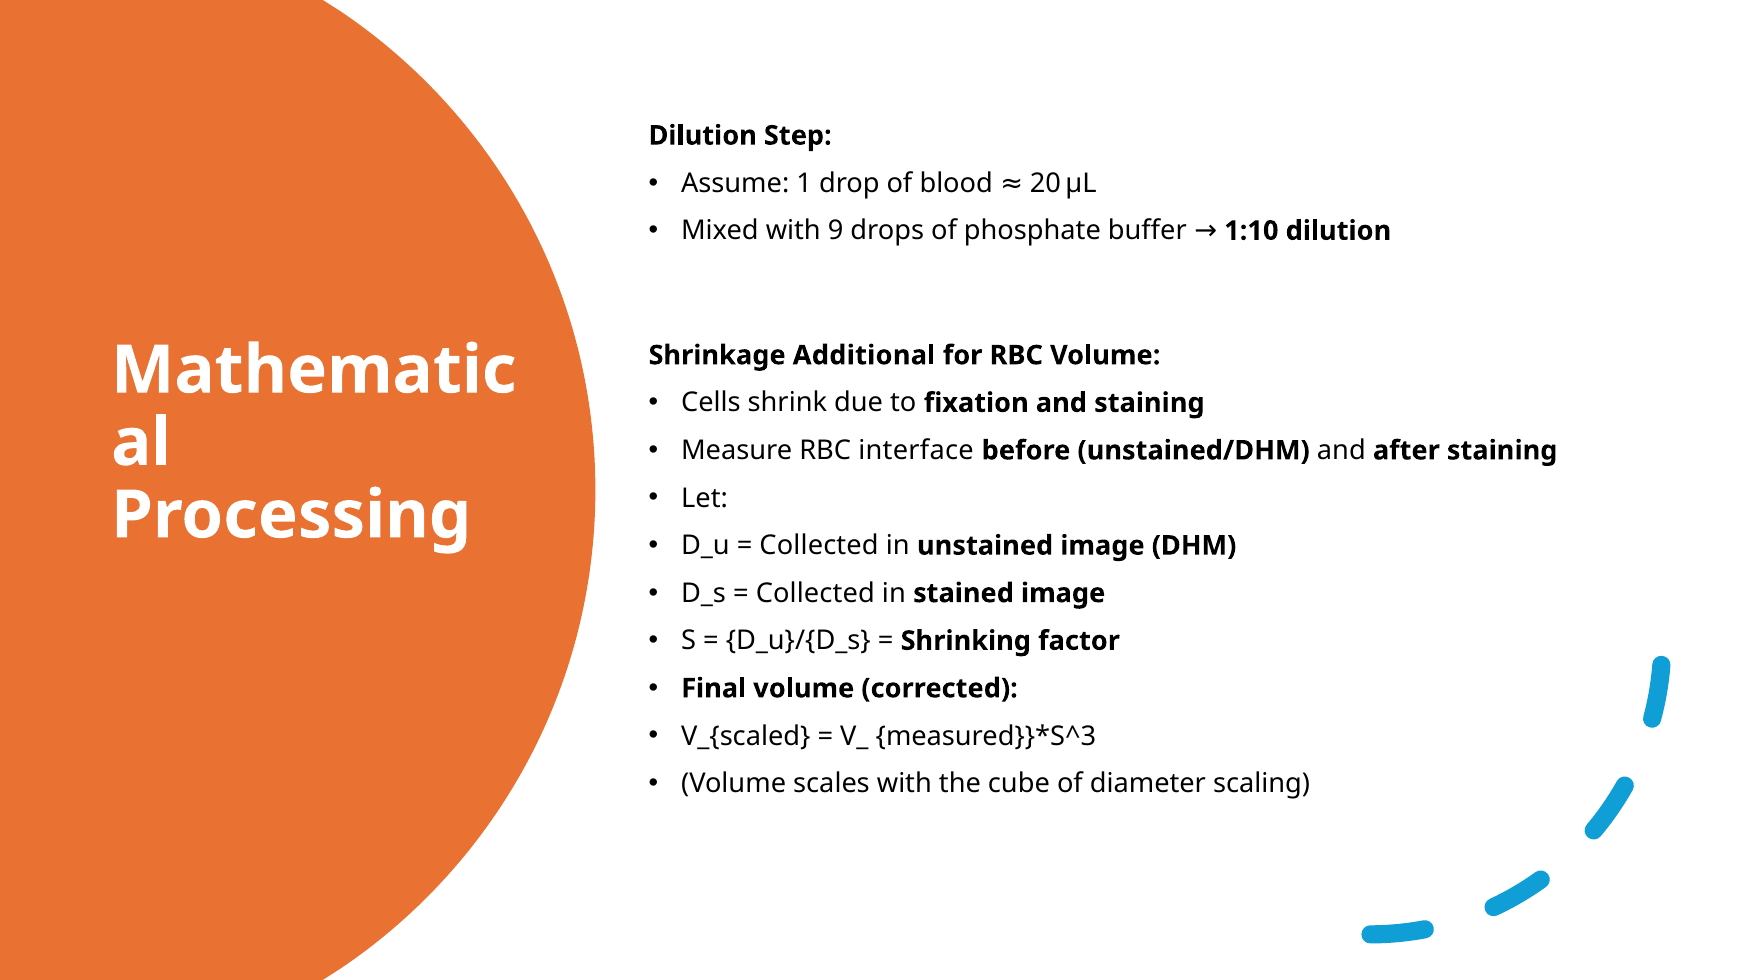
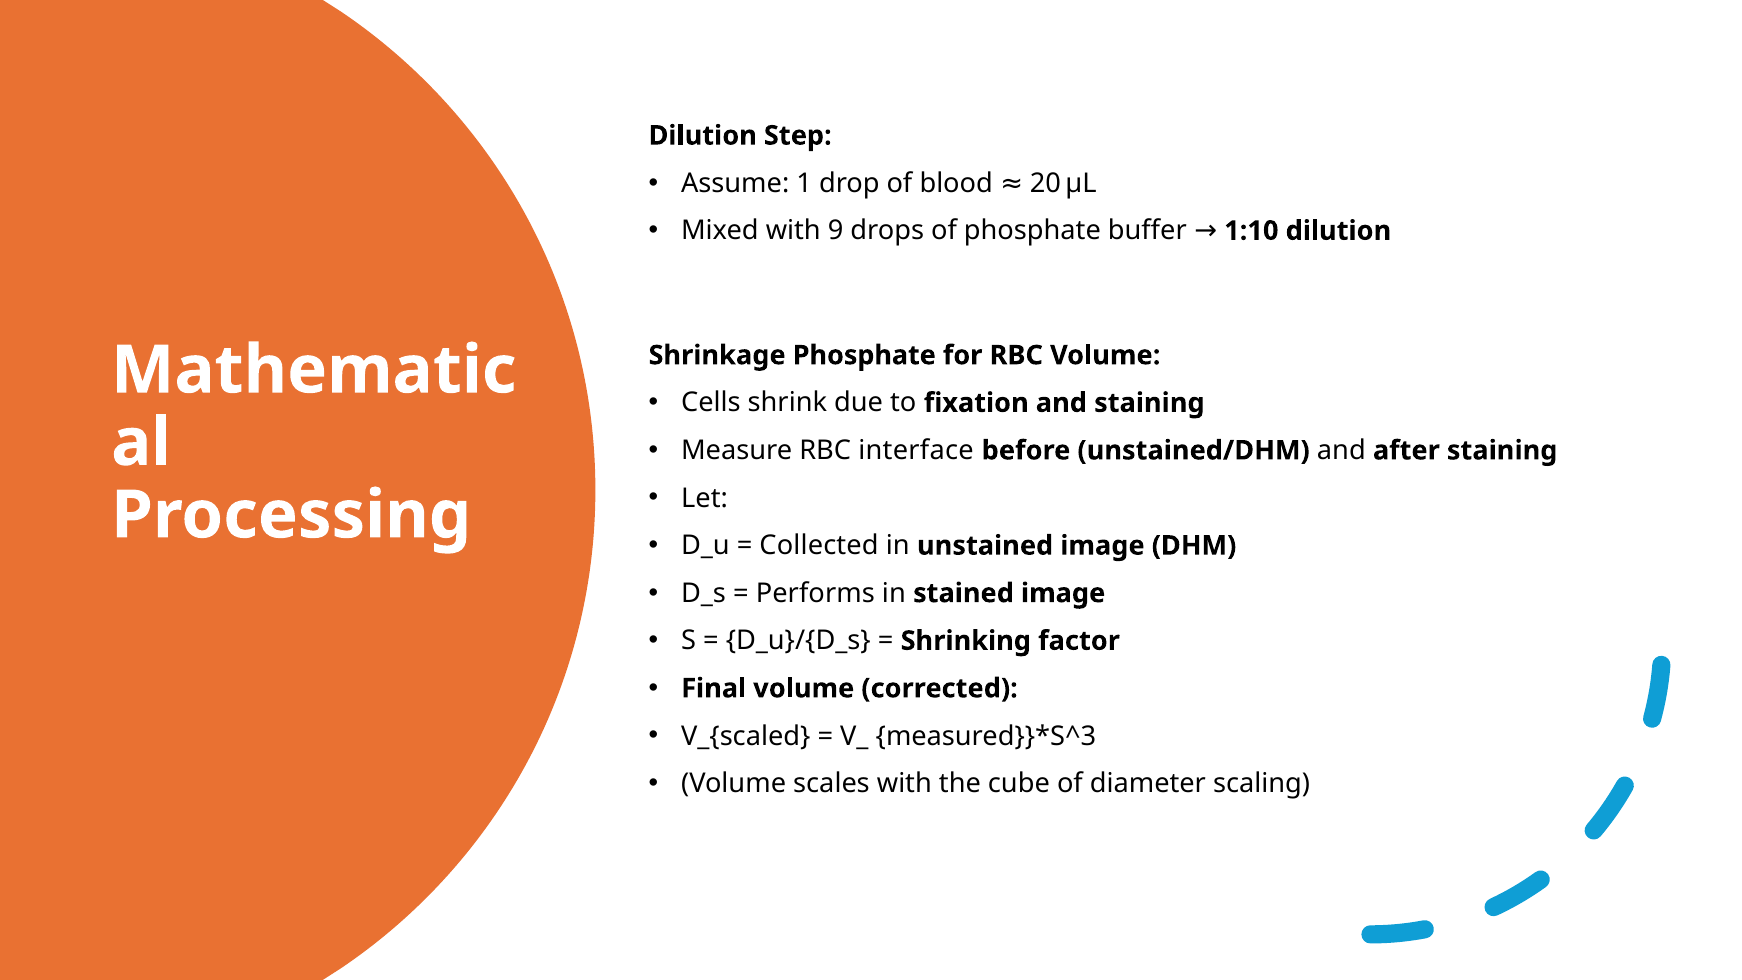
Shrinkage Additional: Additional -> Phosphate (864, 355)
Collected: Collected -> Performs (815, 593)
